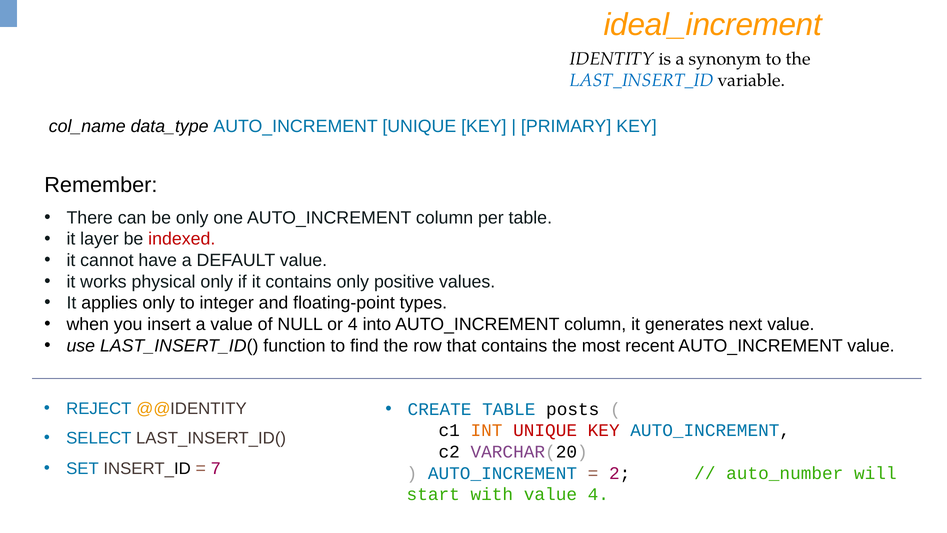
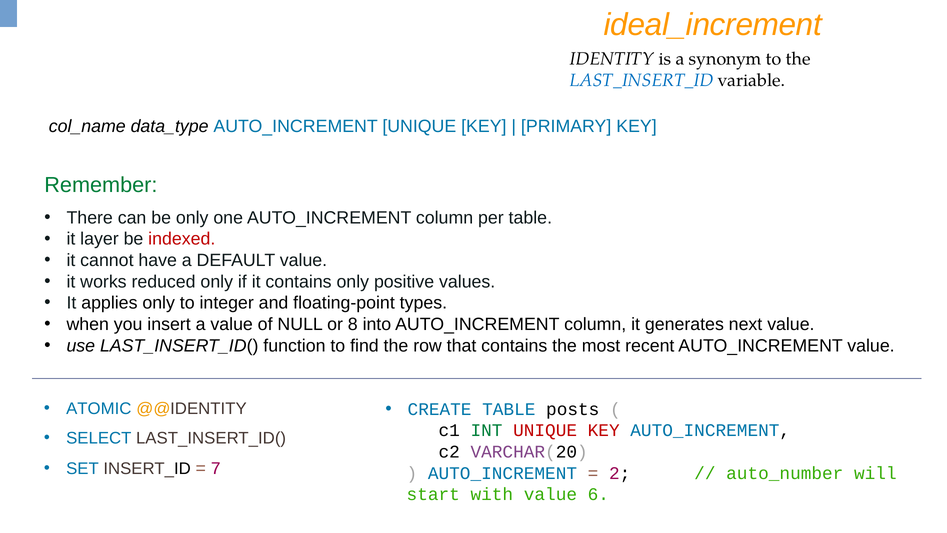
Remember colour: black -> green (101, 185)
physical: physical -> reduced (164, 282)
or 4: 4 -> 8 (353, 324)
REJECT: REJECT -> ATOMIC (99, 408)
INT colour: orange -> green (487, 430)
value 4: 4 -> 6 (598, 494)
